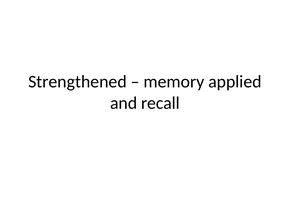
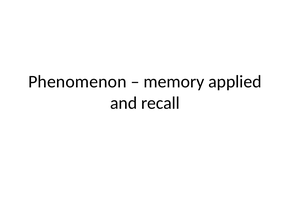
Strengthened: Strengthened -> Phenomenon (77, 81)
